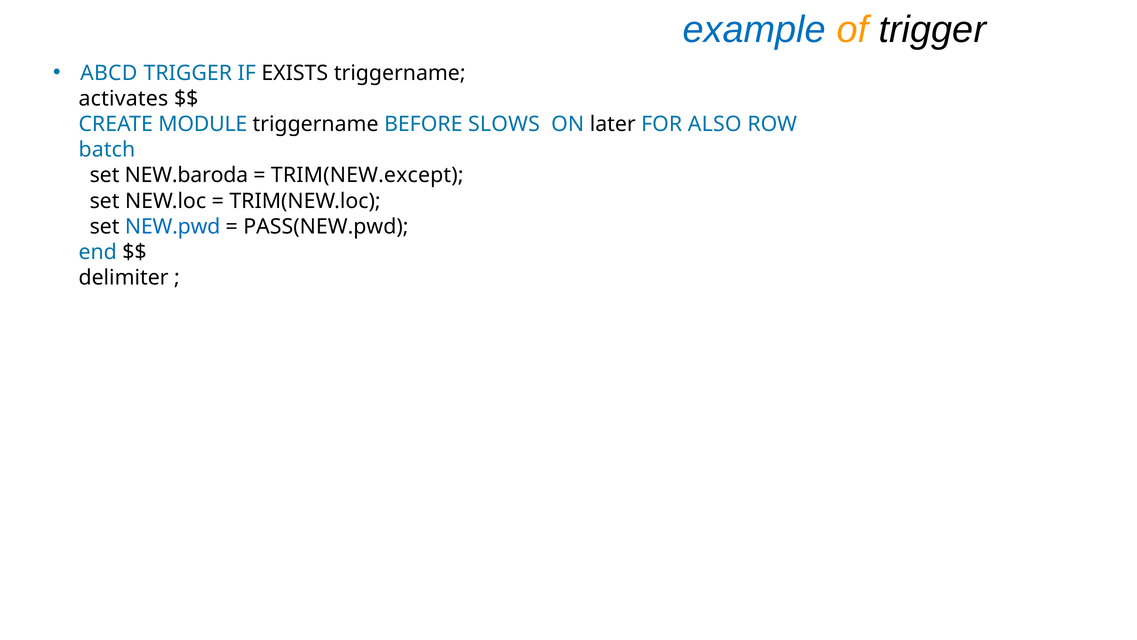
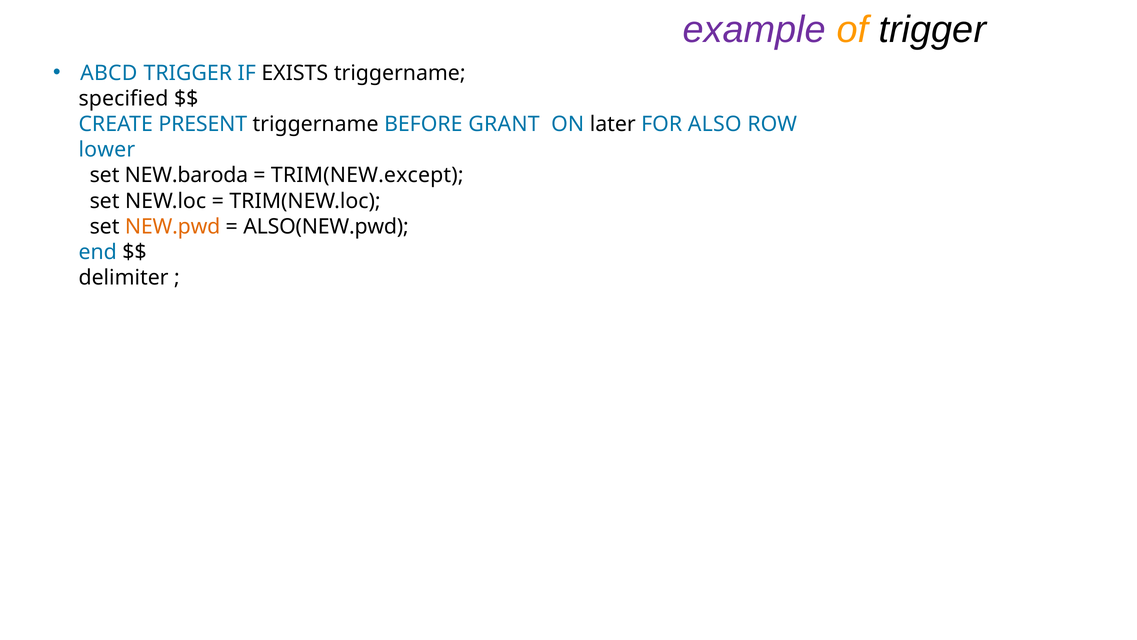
example colour: blue -> purple (754, 30)
activates: activates -> specified (123, 99)
MODULE: MODULE -> PRESENT (203, 124)
SLOWS: SLOWS -> GRANT (504, 124)
batch: batch -> lower (107, 150)
NEW.pwd colour: blue -> orange (173, 226)
PASS(NEW.pwd: PASS(NEW.pwd -> ALSO(NEW.pwd (326, 226)
